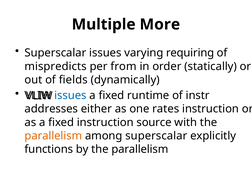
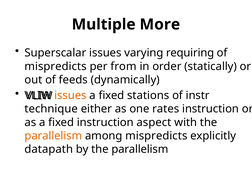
fields: fields -> feeds (73, 80)
issues colour: blue -> orange (70, 95)
runtime: runtime -> stations (148, 95)
addresses: addresses -> technique (51, 109)
source: source -> aspect (154, 122)
among superscalar: superscalar -> mispredicts (156, 136)
functions: functions -> datapath (49, 149)
